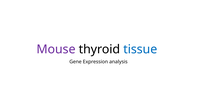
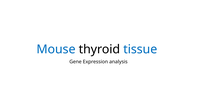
Mouse colour: purple -> blue (56, 49)
